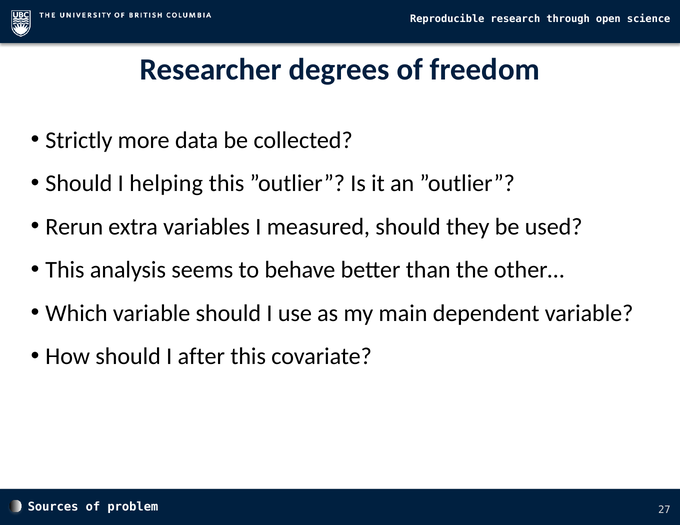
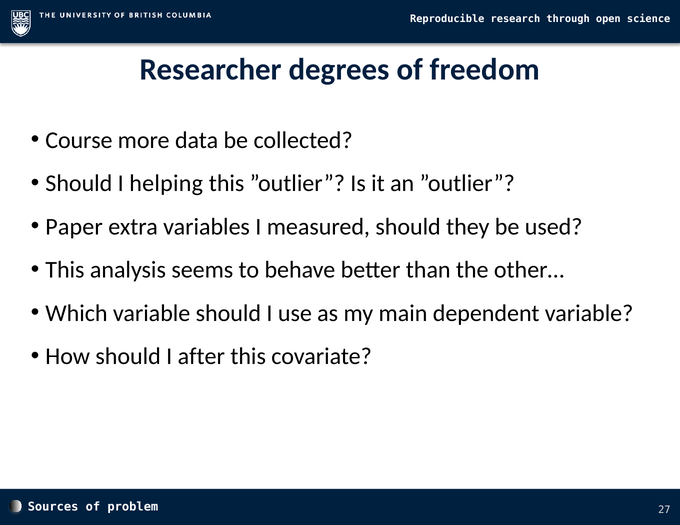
Strictly: Strictly -> Course (79, 140)
Rerun: Rerun -> Paper (74, 227)
